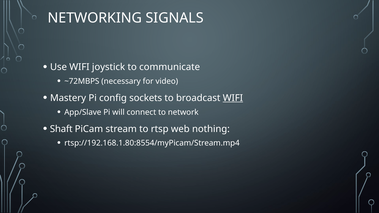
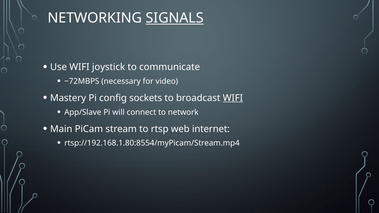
SIGNALS underline: none -> present (175, 18)
Shaft: Shaft -> Main (61, 129)
nothing: nothing -> internet (211, 129)
